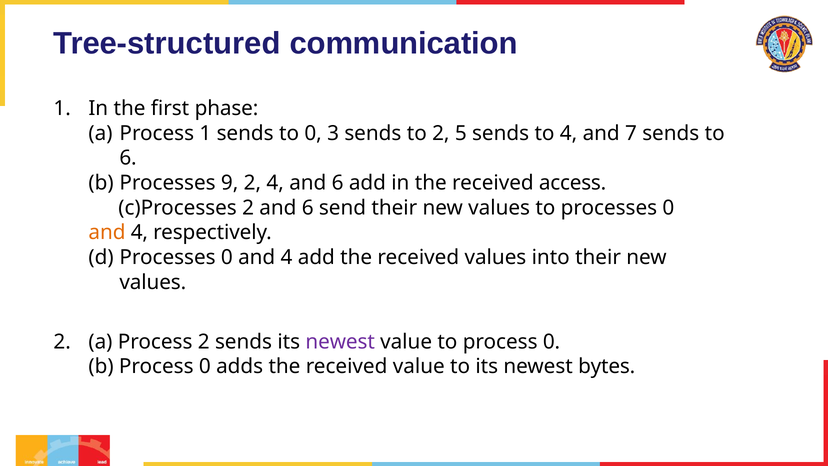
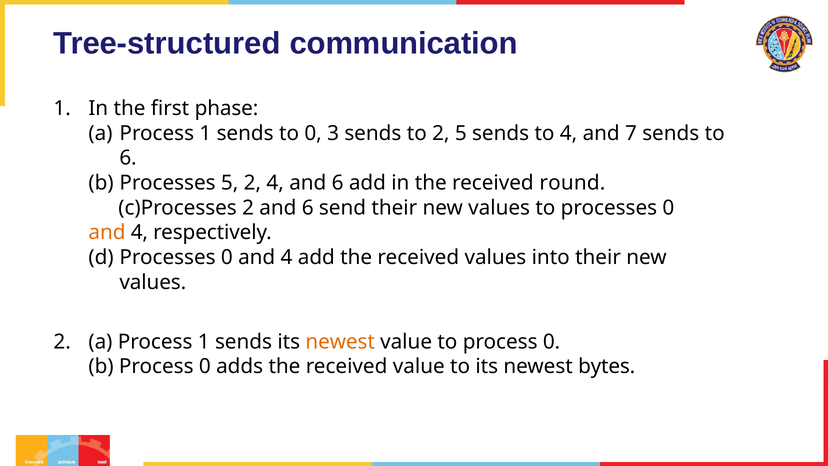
Processes 9: 9 -> 5 (230, 183)
access: access -> round (572, 183)
2 a Process 2: 2 -> 1 (204, 342)
newest colour: purple -> orange (340, 342)
